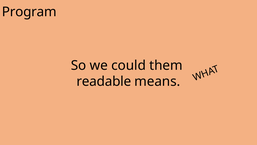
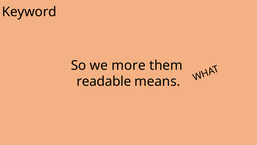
Program: Program -> Keyword (29, 12)
could: could -> more (129, 65)
